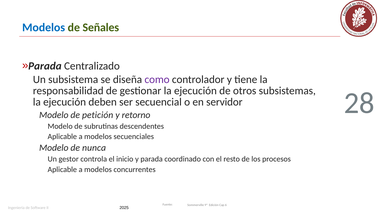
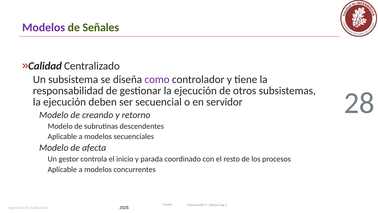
Modelos colour: blue -> purple (44, 28)
Parada: Parada -> Calidad (45, 66)
petición: petición -> creando (98, 115)
nunca: nunca -> afecta (94, 148)
